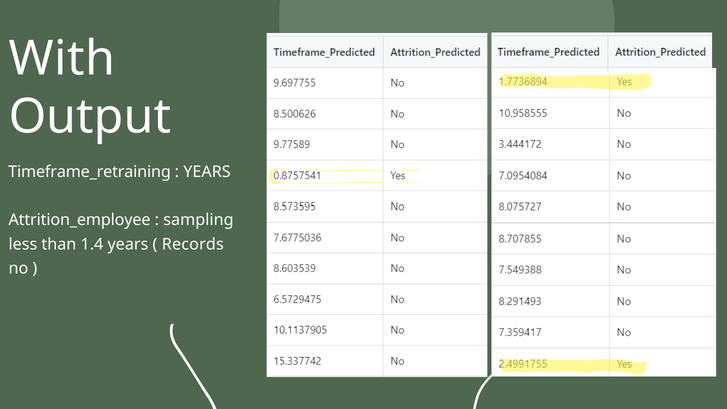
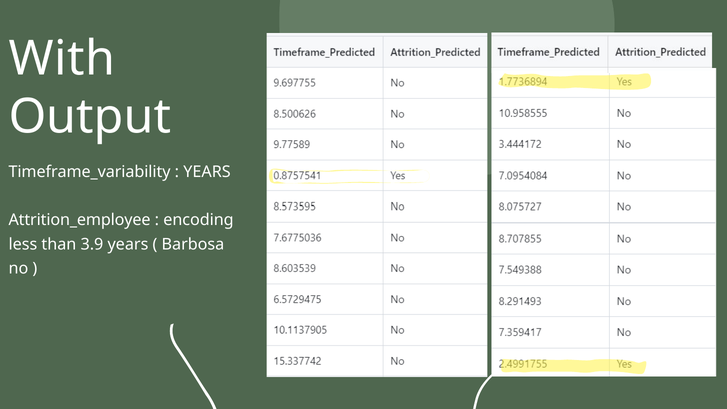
Timeframe_retraining: Timeframe_retraining -> Timeframe_variability (90, 172)
sampling: sampling -> encoding (198, 220)
1.4: 1.4 -> 3.9 (92, 244)
Records: Records -> Barbosa (193, 244)
